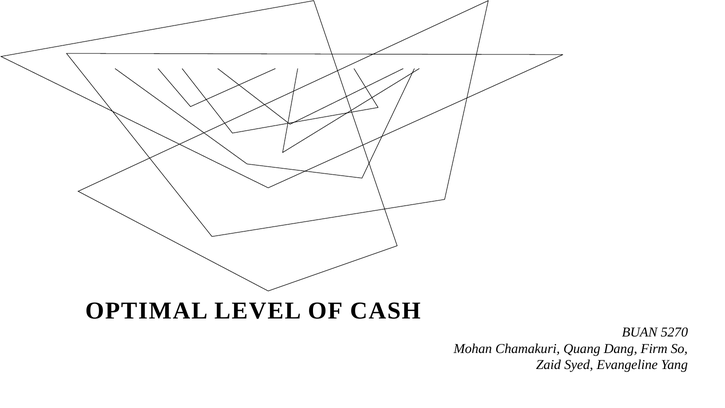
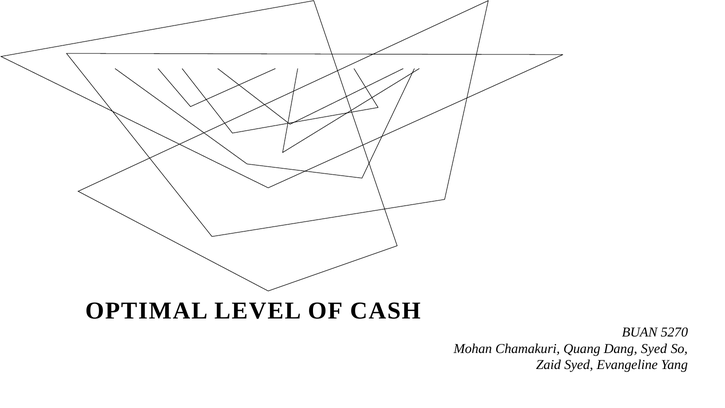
Dang Firm: Firm -> Syed (654, 349)
